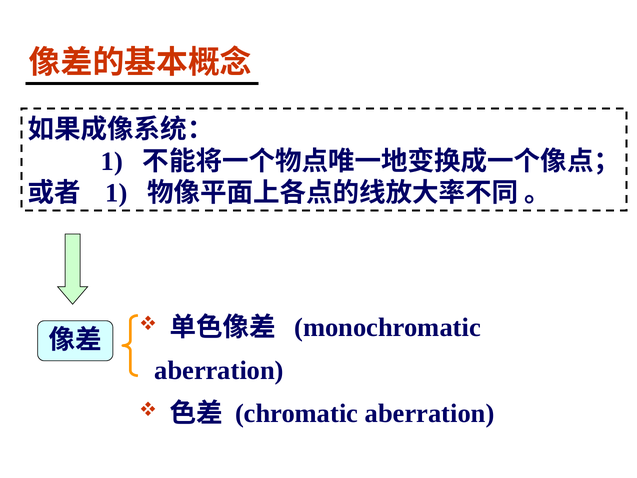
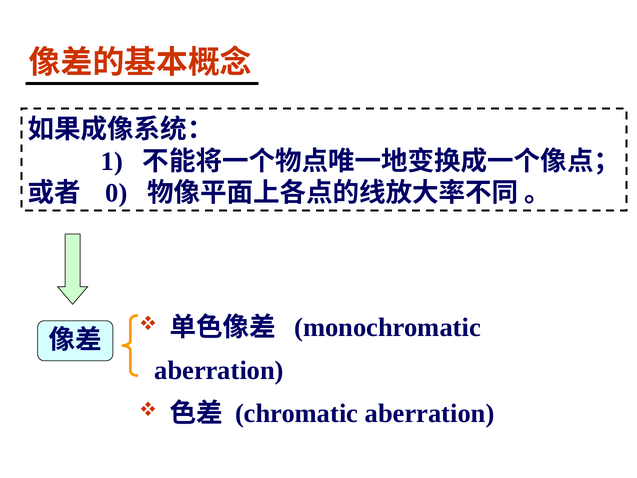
1: 1 -> 0 (116, 193)
